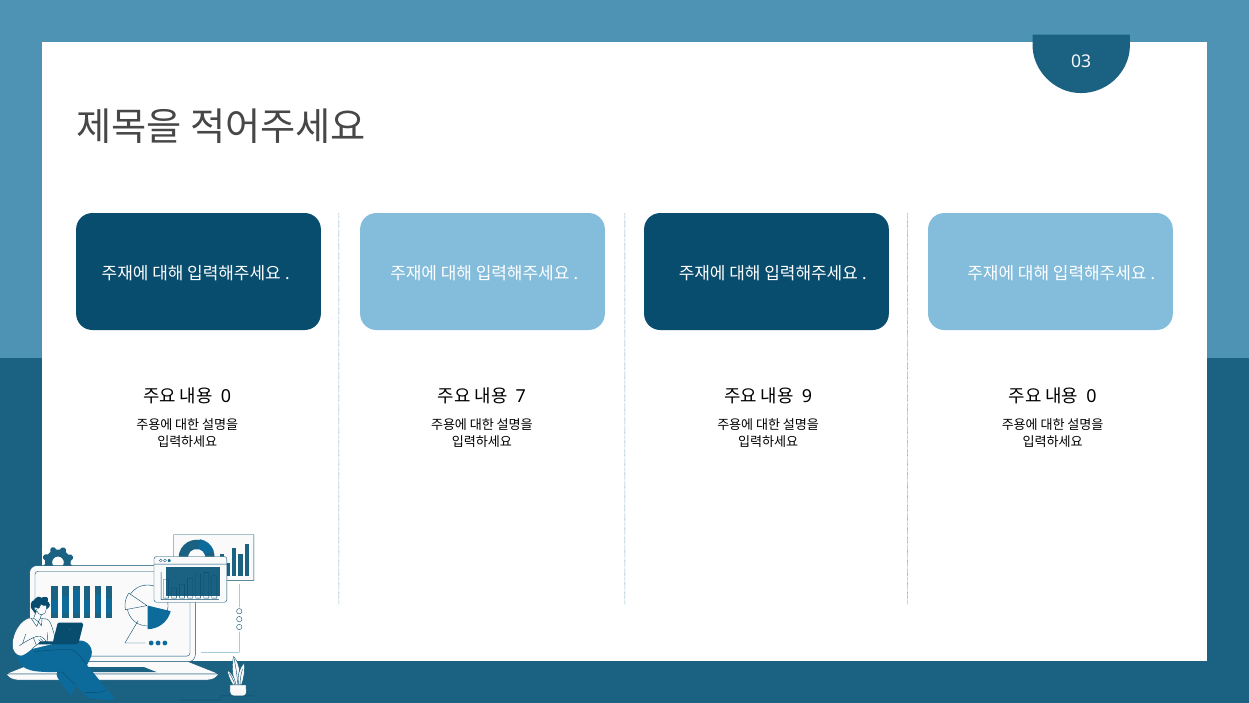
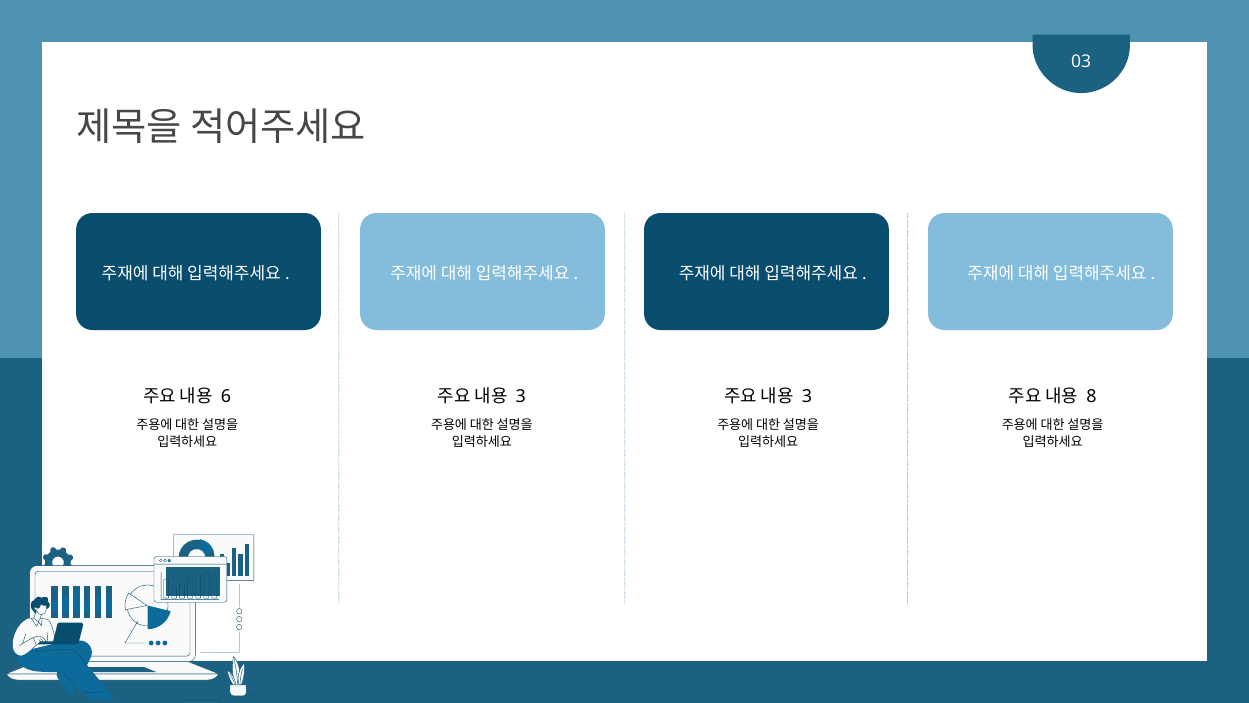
0: 0 -> 6 (226, 396)
7: 7 -> 3 (521, 396)
9: 9 -> 3 (807, 396)
0: 0 -> 8 (1091, 396)
